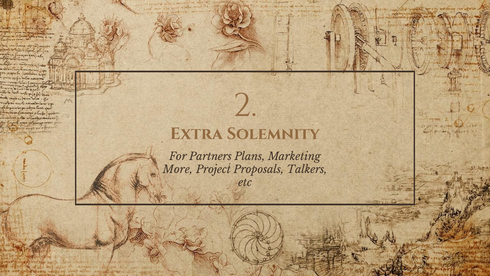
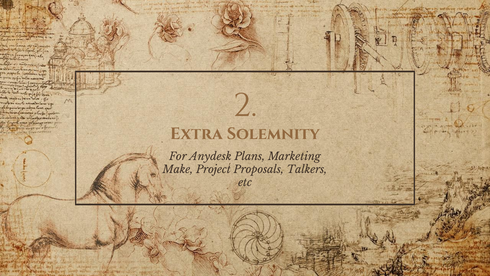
Partners: Partners -> Anydesk (210, 156)
More: More -> Make (178, 169)
